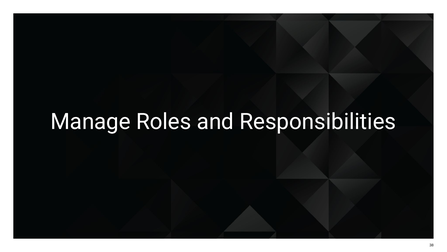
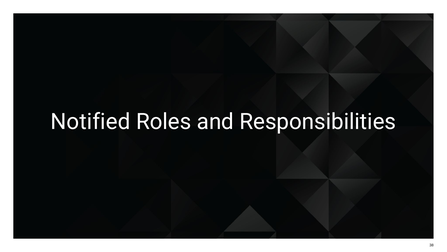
Manage: Manage -> Notified (90, 122)
